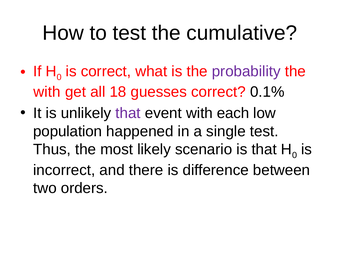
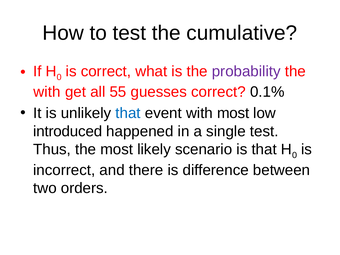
18: 18 -> 55 (118, 92)
that colour: purple -> blue (128, 113)
with each: each -> most (233, 113)
population: population -> introduced (68, 131)
